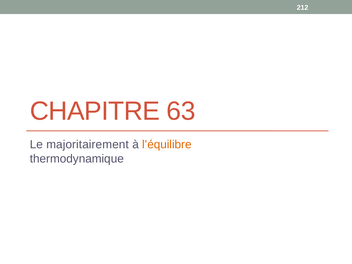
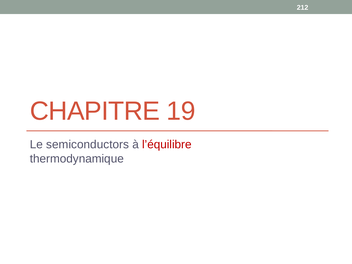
63: 63 -> 19 (181, 111)
majoritairement: majoritairement -> semiconductors (88, 145)
l’équilibre colour: orange -> red (167, 145)
